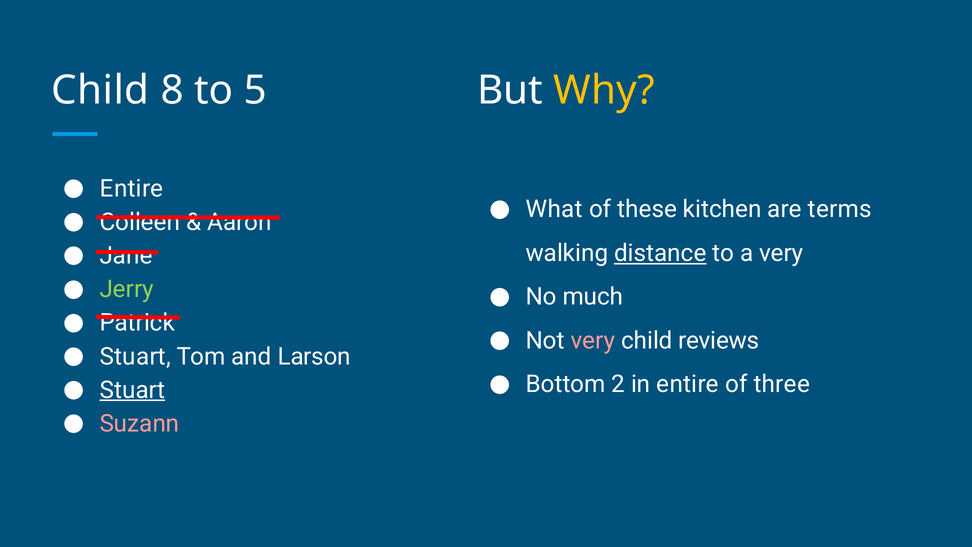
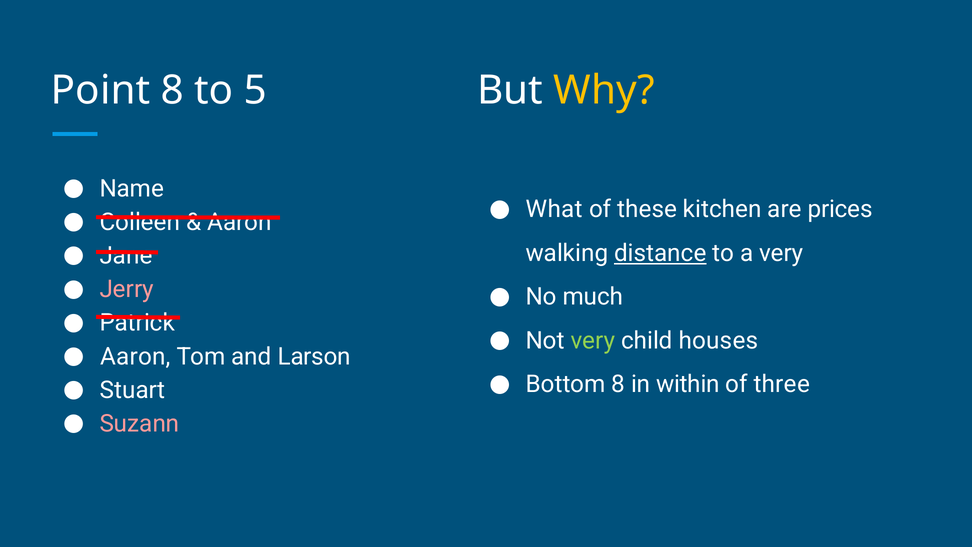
Child: Child -> Point (101, 90)
Entire: Entire -> Name (132, 189)
terms: terms -> prices (840, 209)
Jerry colour: light green -> pink (127, 289)
very colour: pink -> light green (593, 341)
reviews: reviews -> houses (719, 341)
Stuart: Stuart -> Aaron (135, 356)
Bottom 2: 2 -> 8 (618, 384)
in entire: entire -> within (688, 384)
Stuart underline: present -> none (132, 390)
